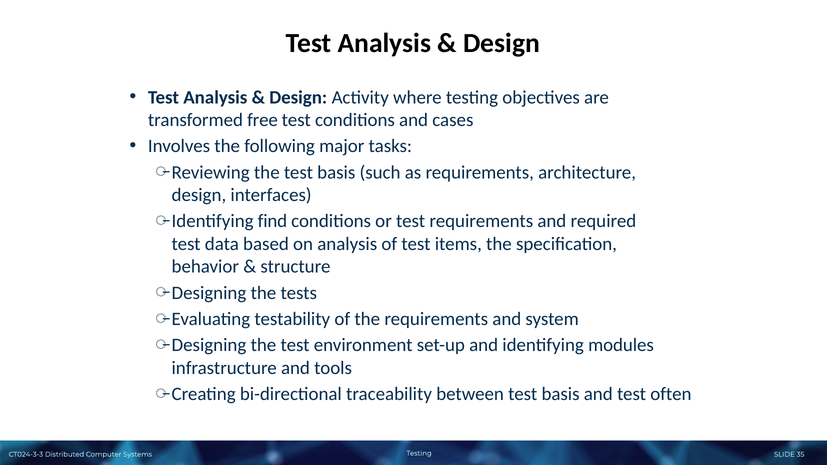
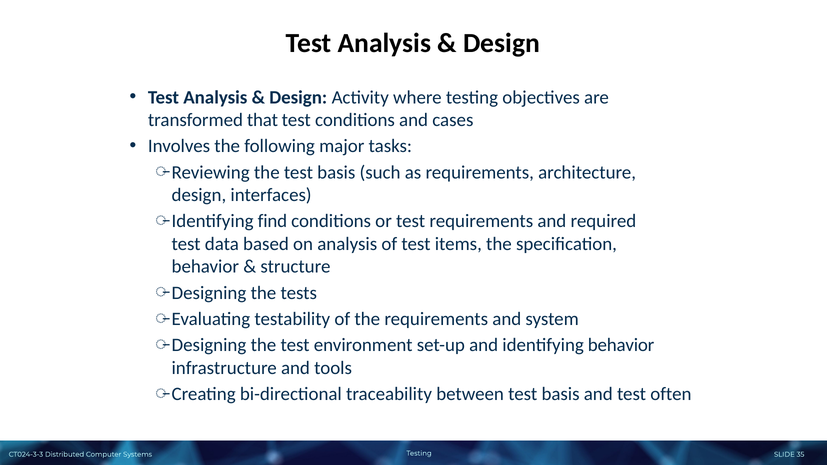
free: free -> that (262, 120)
identifying modules: modules -> behavior (621, 345)
